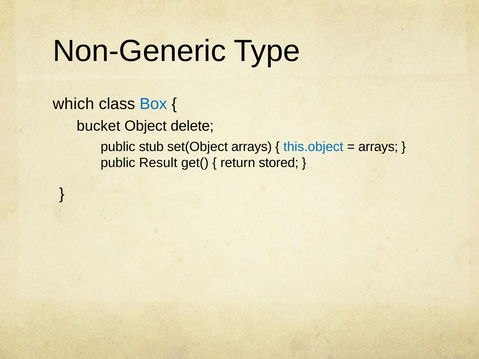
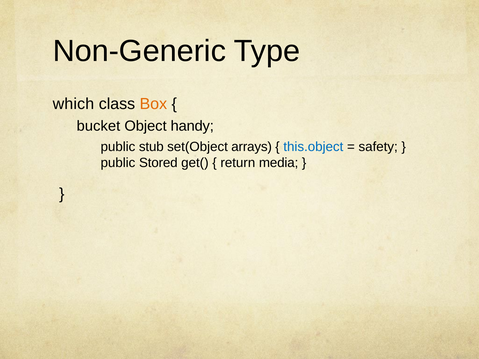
Box colour: blue -> orange (153, 104)
delete: delete -> handy (192, 126)
arrays: arrays -> safety (378, 147)
Result: Result -> Stored (158, 163)
stored: stored -> media (279, 163)
